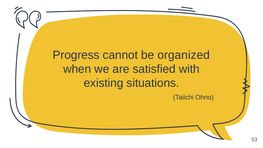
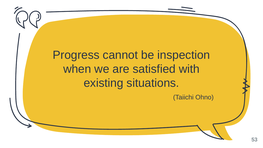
organized: organized -> inspection (184, 55)
